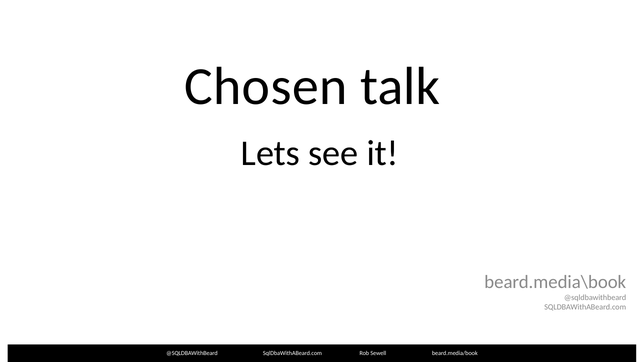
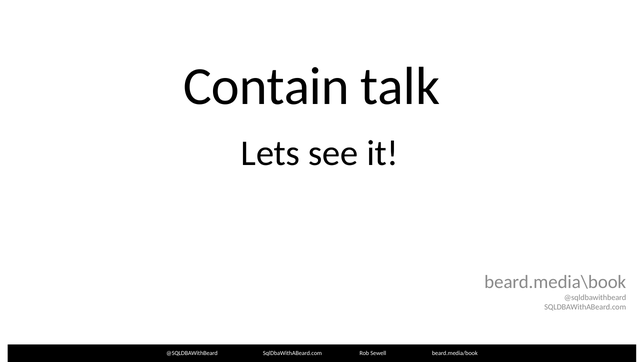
Chosen: Chosen -> Contain (266, 86)
